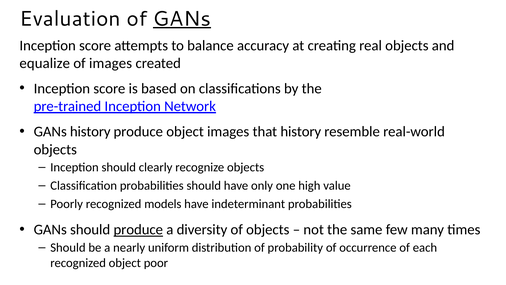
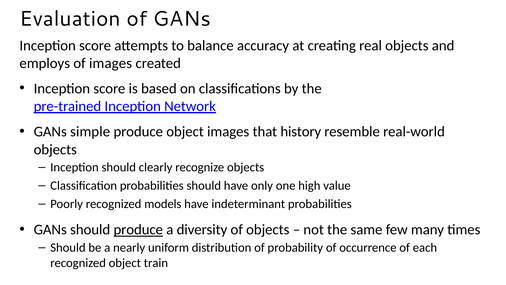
GANs underline: present -> none (182, 19)
equalize: equalize -> employs (45, 63)
GANs history: history -> simple (90, 132)
poor: poor -> train (156, 263)
